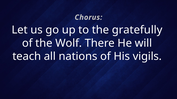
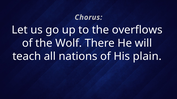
gratefully: gratefully -> overflows (137, 30)
vigils: vigils -> plain (147, 57)
